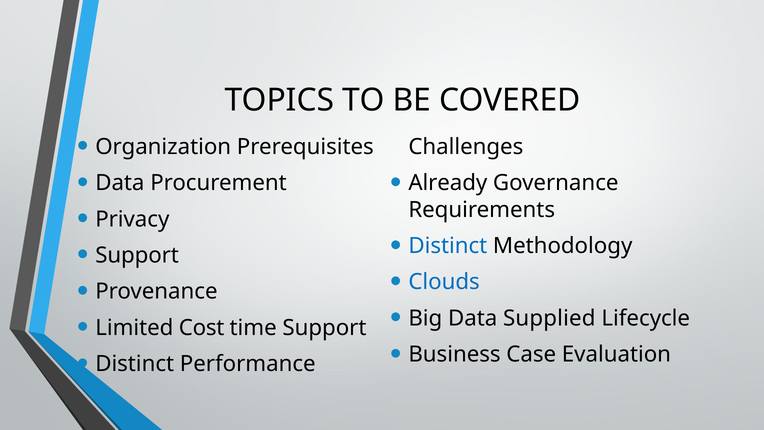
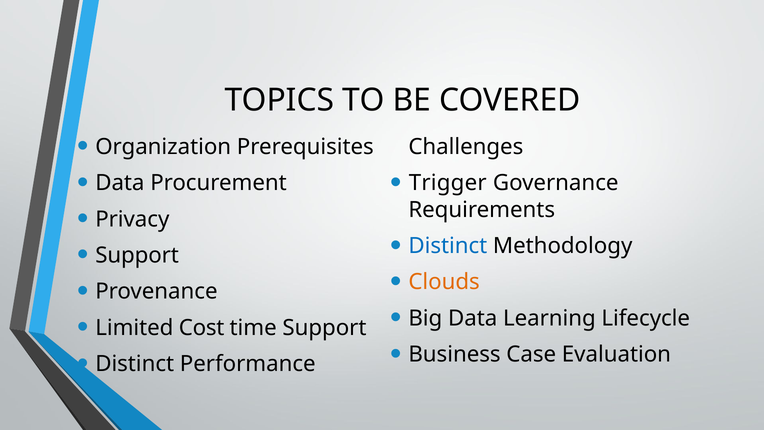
Already: Already -> Trigger (448, 183)
Clouds colour: blue -> orange (444, 282)
Supplied: Supplied -> Learning (549, 318)
